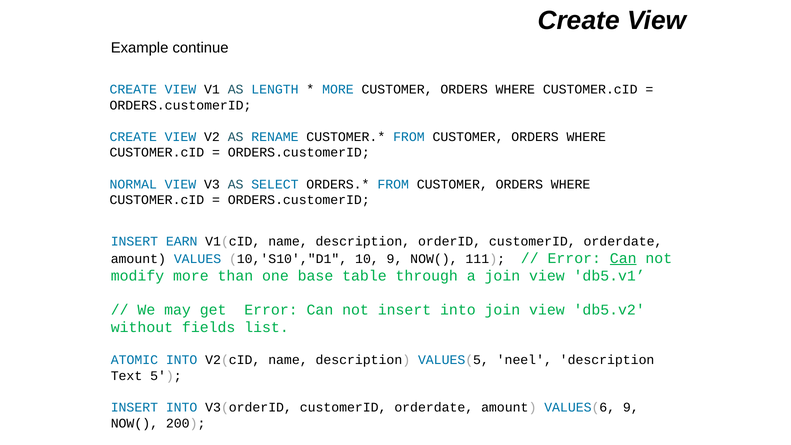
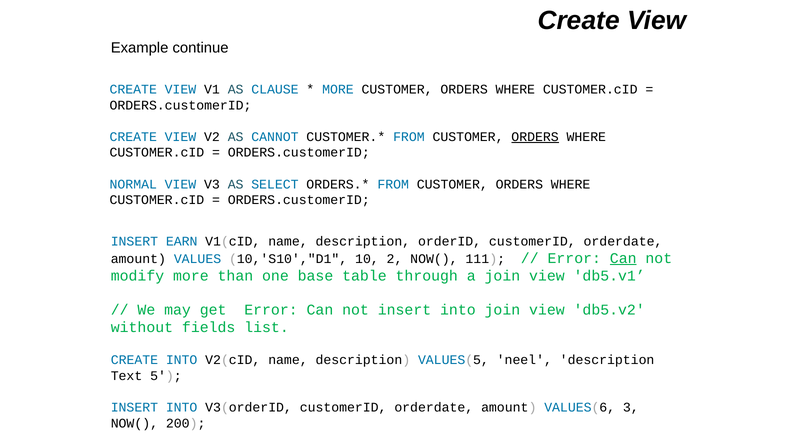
LENGTH: LENGTH -> CLAUSE (275, 89)
RENAME: RENAME -> CANNOT (275, 137)
ORDERS underline: none -> present (535, 137)
10 9: 9 -> 2 (395, 259)
ATOMIC: ATOMIC -> CREATE (134, 360)
VALUES(6 9: 9 -> 3 (631, 407)
